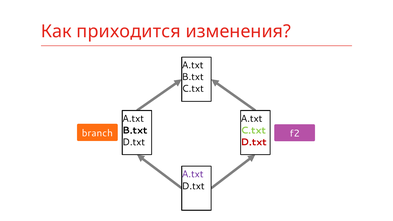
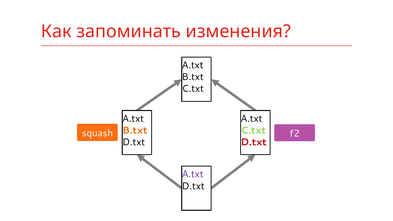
приходится: приходится -> запоминать (129, 31)
B.txt colour: black -> orange (135, 130)
branch: branch -> squash (97, 133)
